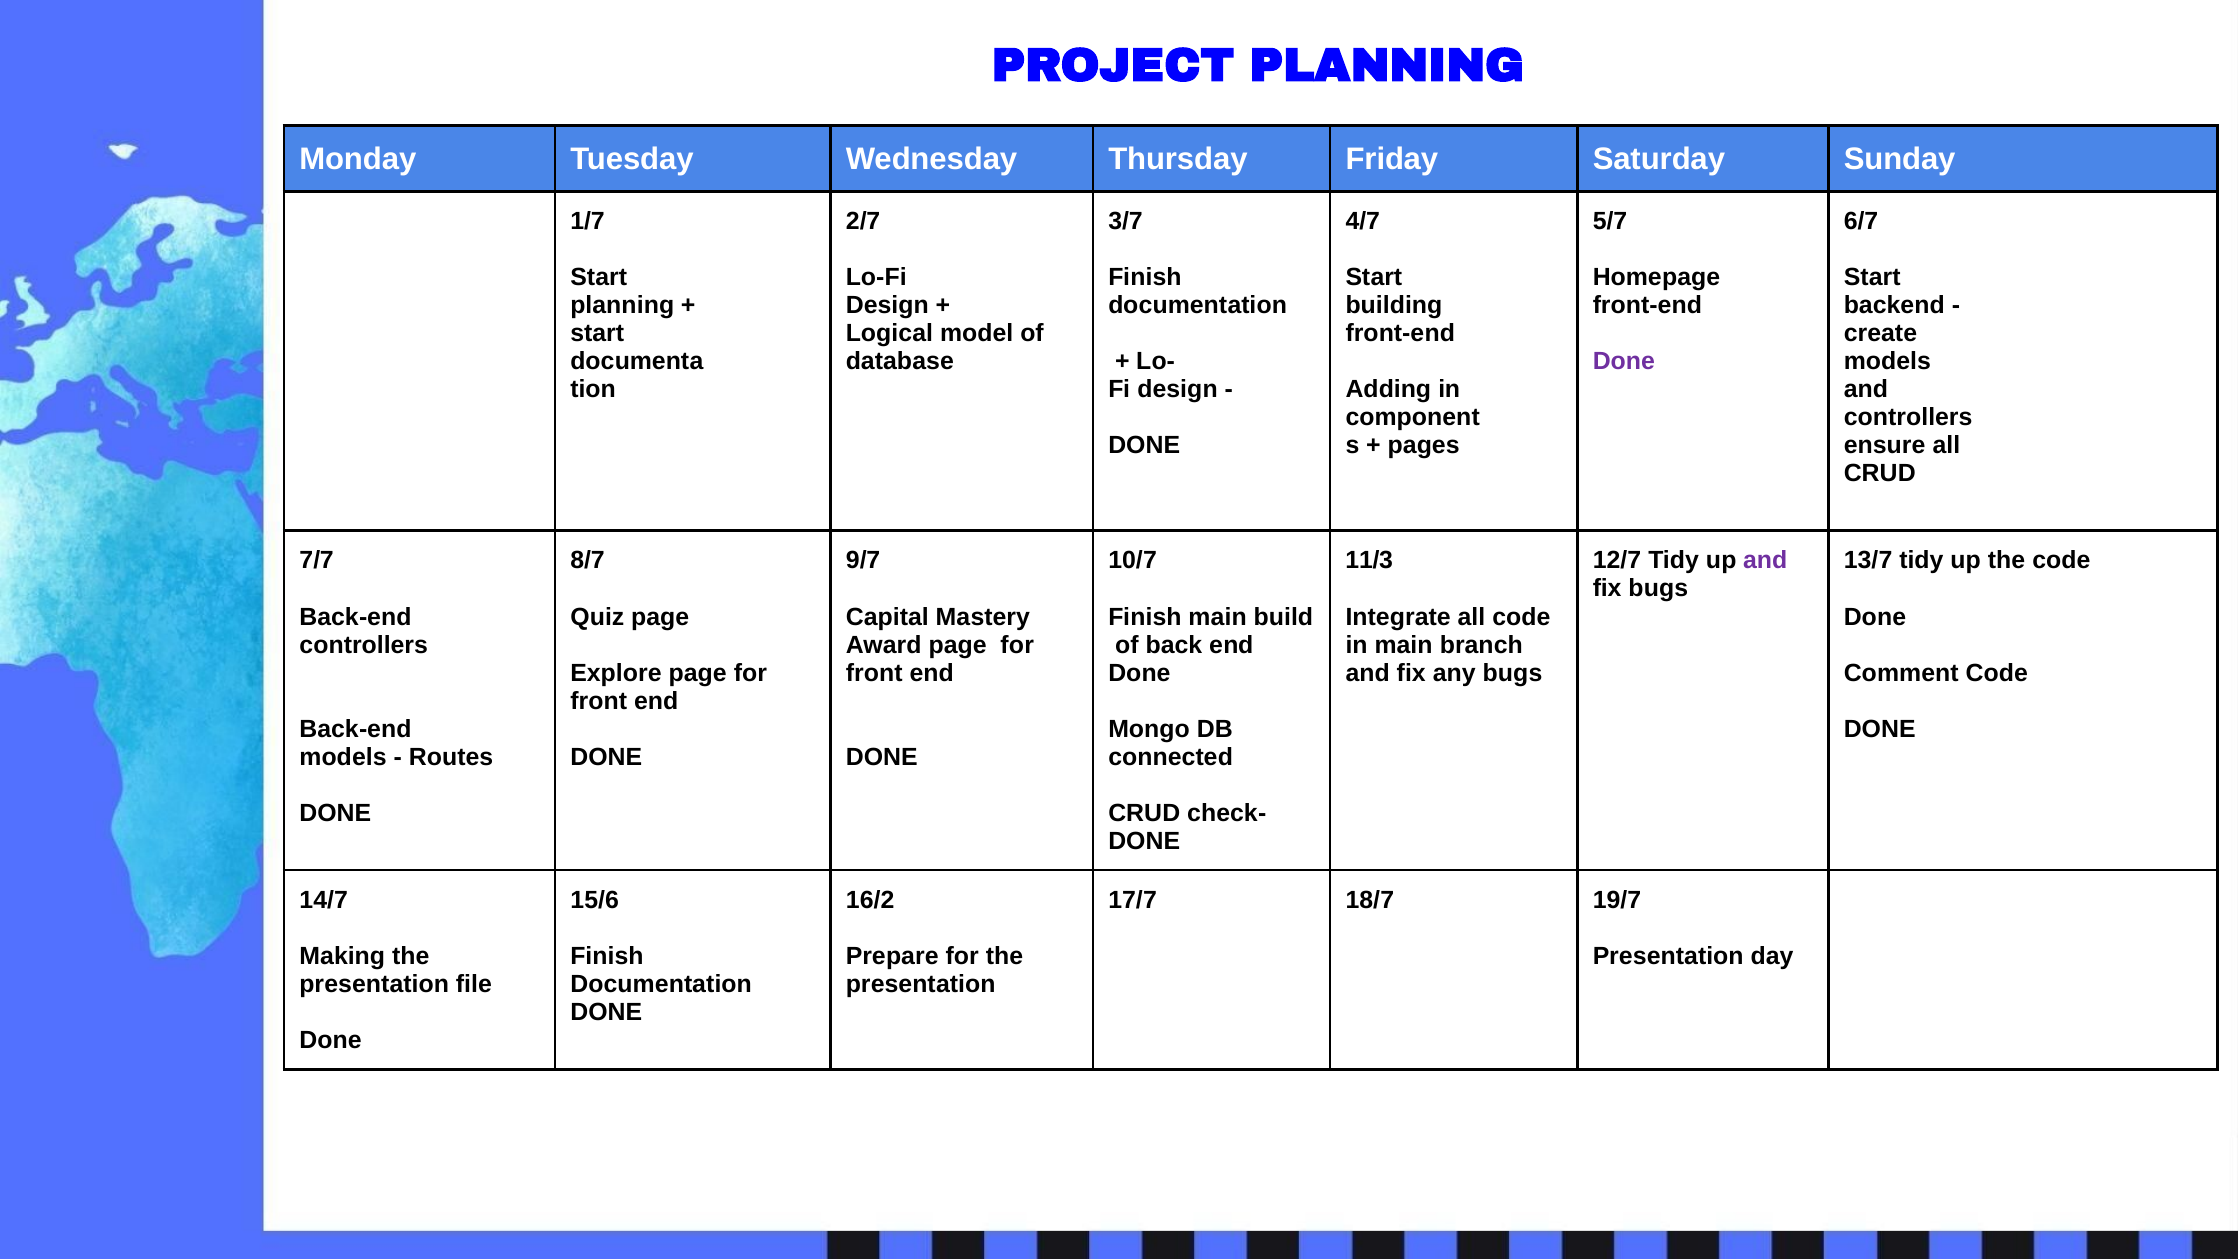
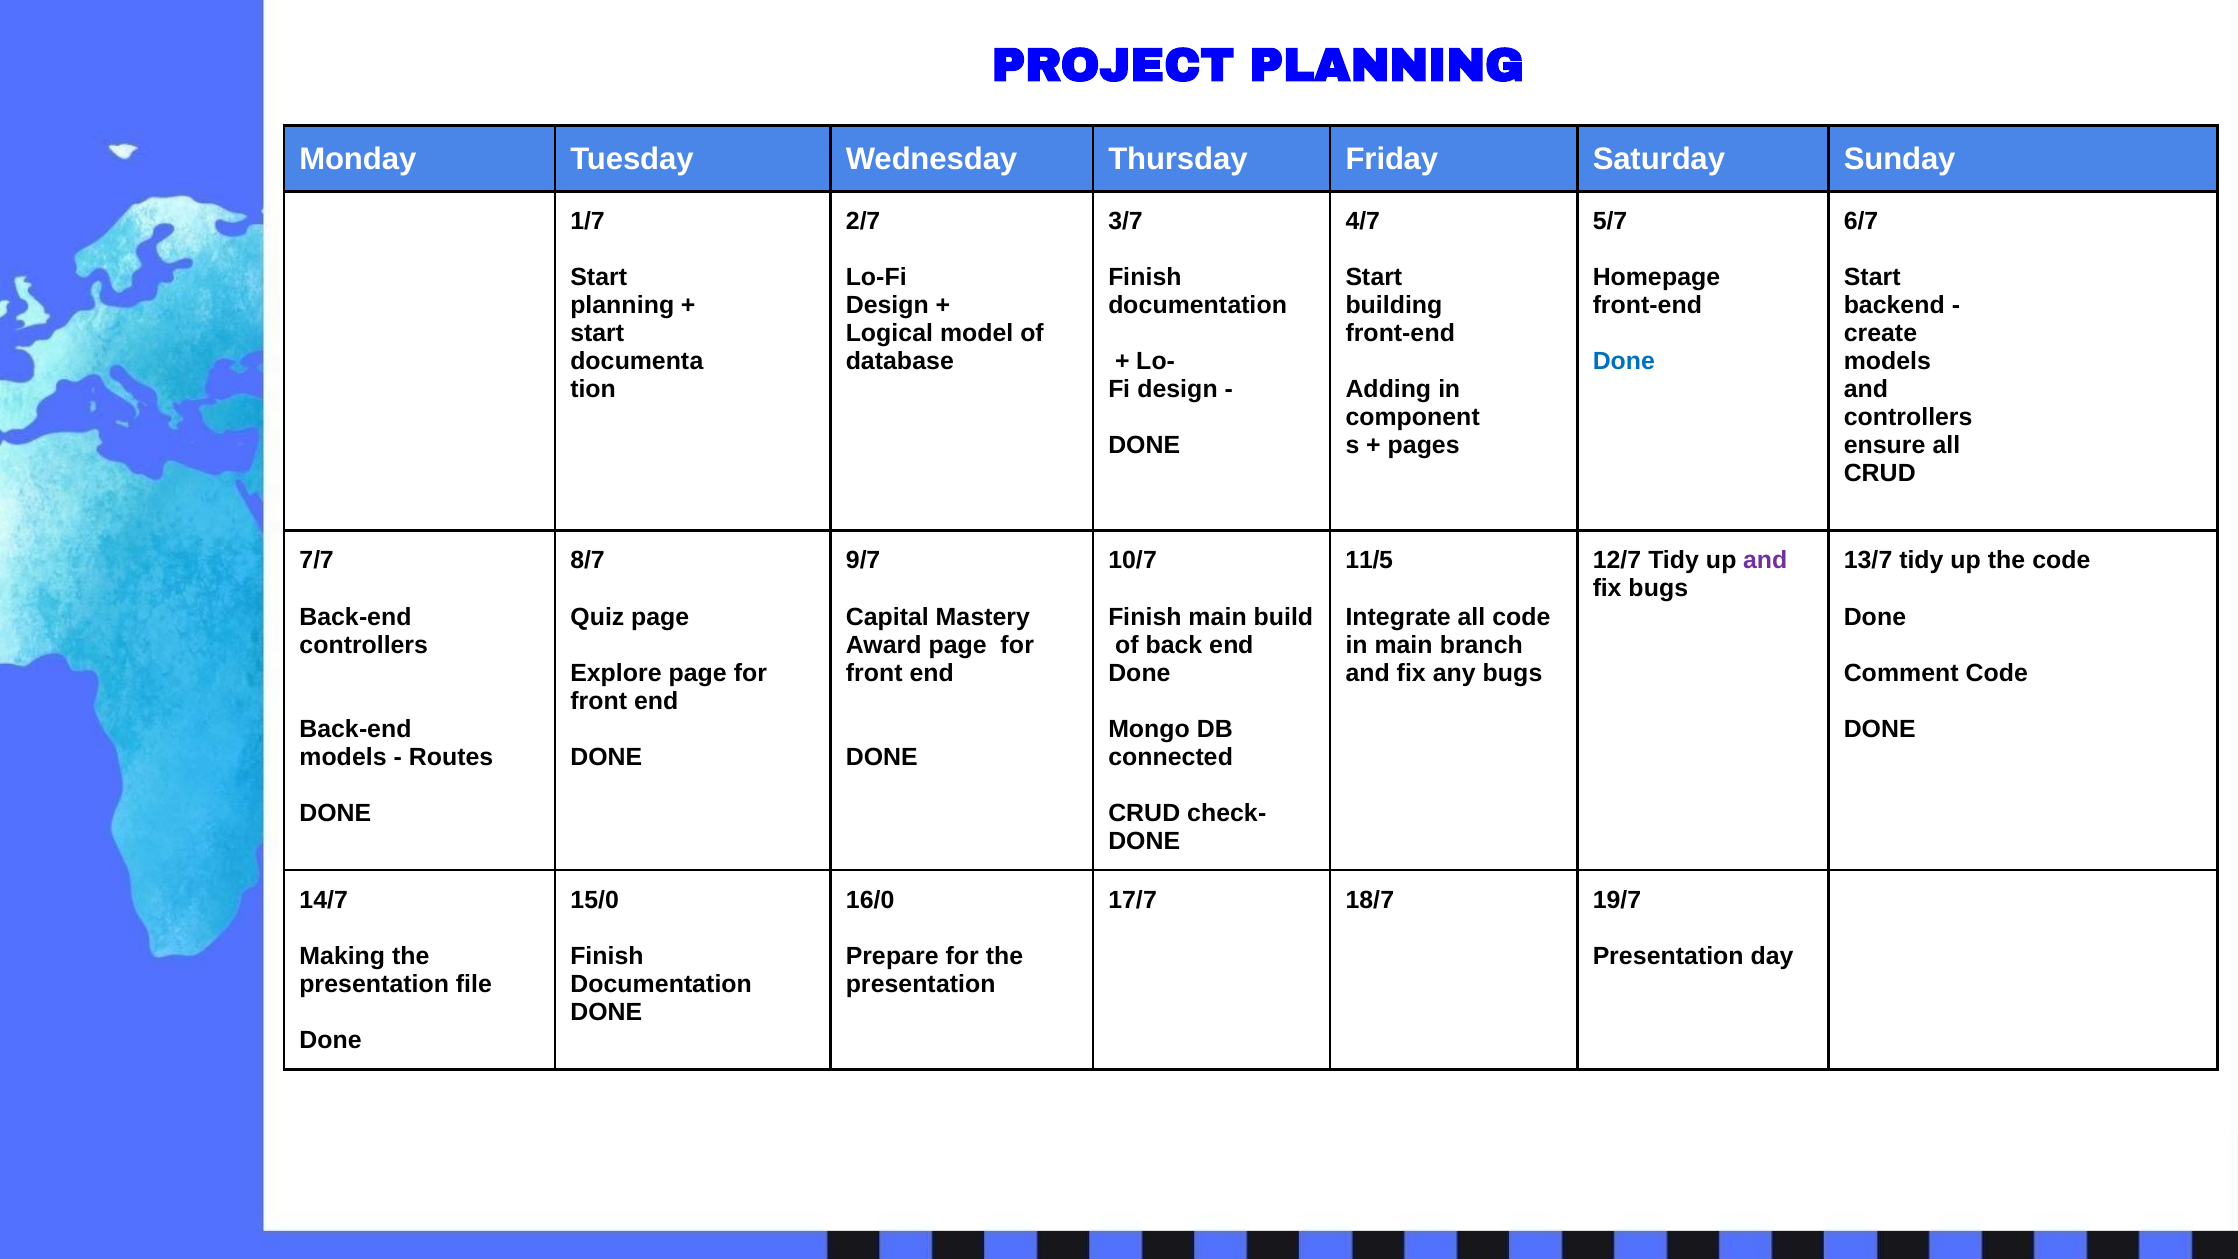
Done colour: purple -> blue (1624, 362)
11/3: 11/3 -> 11/5 (1369, 561)
15/6: 15/6 -> 15/0 (595, 900)
16/2: 16/2 -> 16/0 (870, 900)
